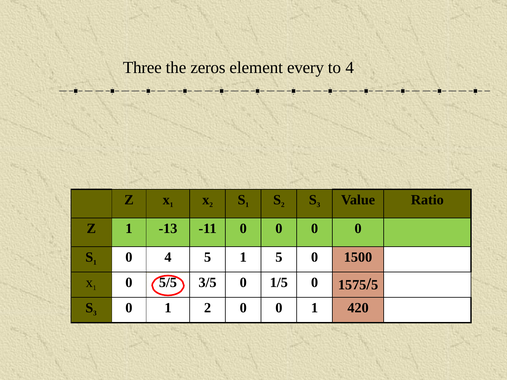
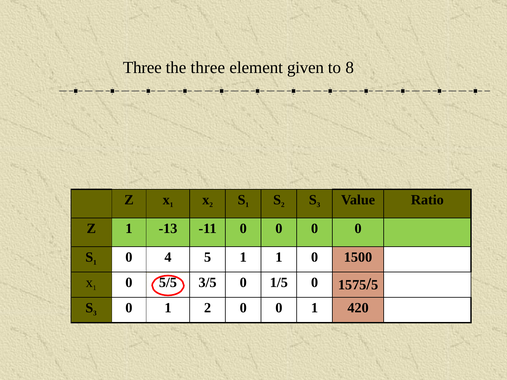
the zeros: zeros -> three (208, 68)
every: every -> given (305, 68)
to 4: 4 -> 8 (350, 68)
1 5: 5 -> 1 (279, 257)
